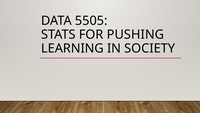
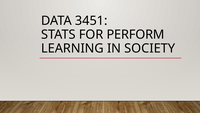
5505: 5505 -> 3451 (91, 21)
PUSHING: PUSHING -> PERFORM (136, 34)
